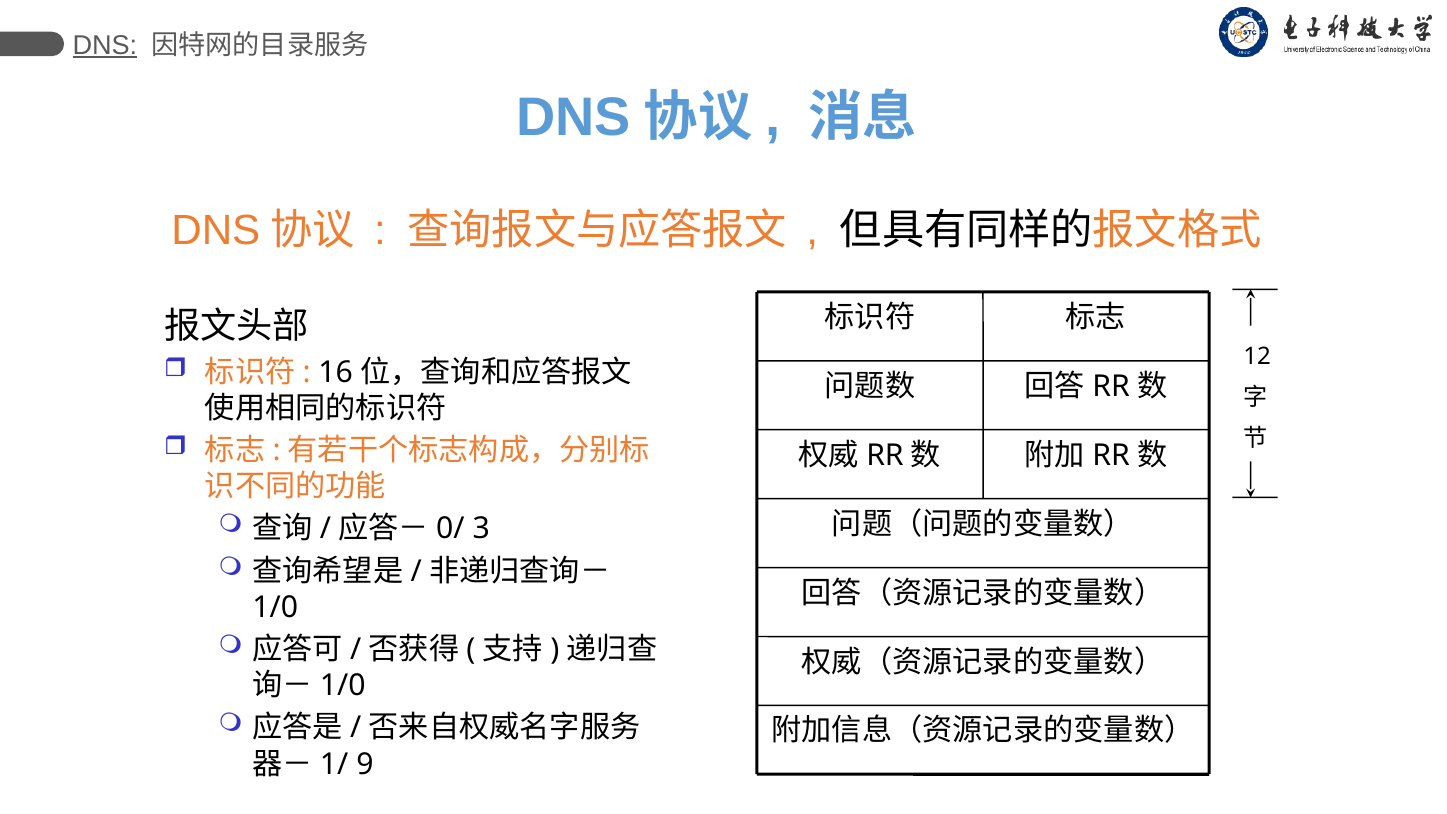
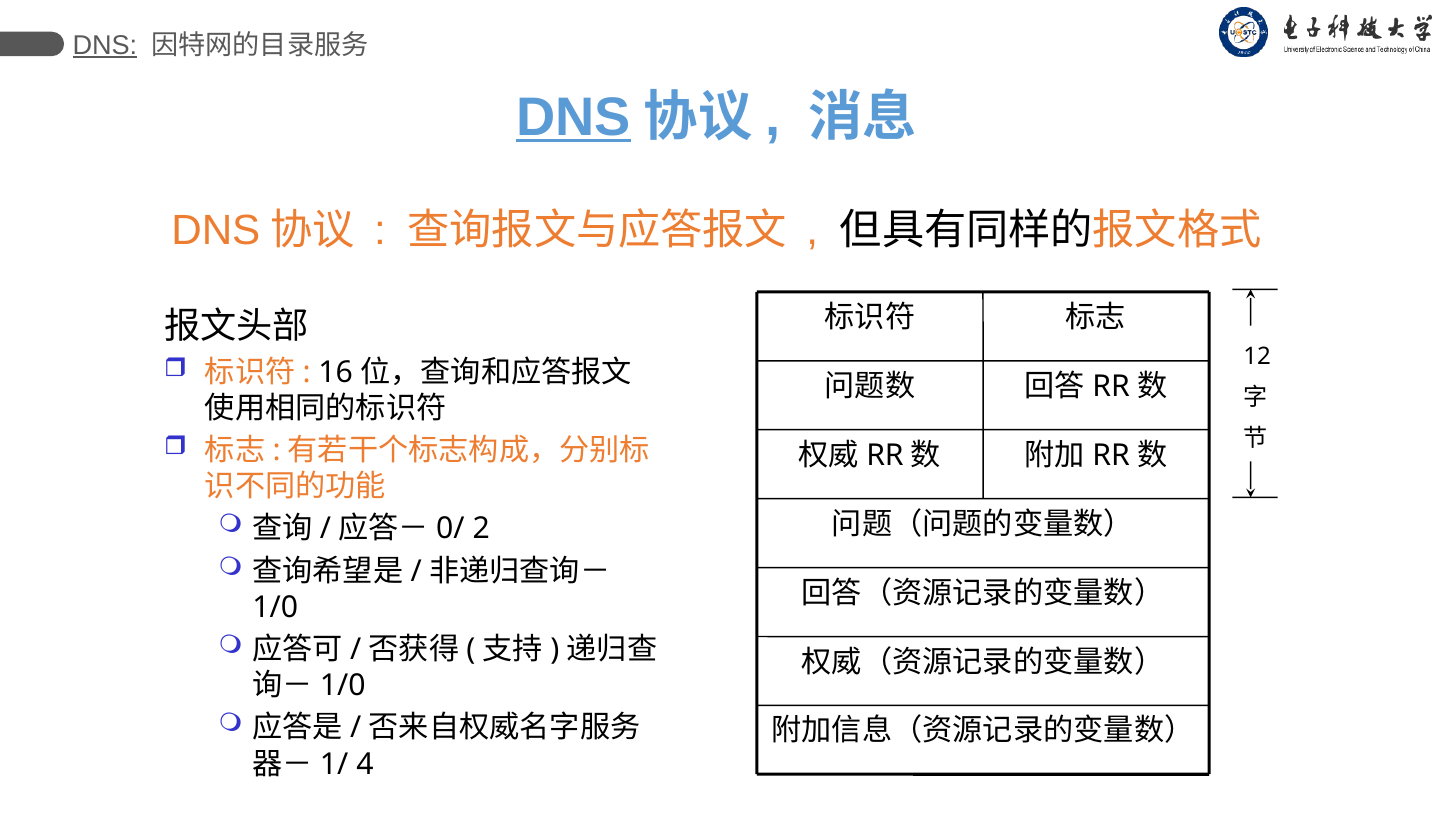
DNS underline: none -> present (574, 117)
3: 3 -> 2 (481, 529)
9: 9 -> 4 (365, 764)
